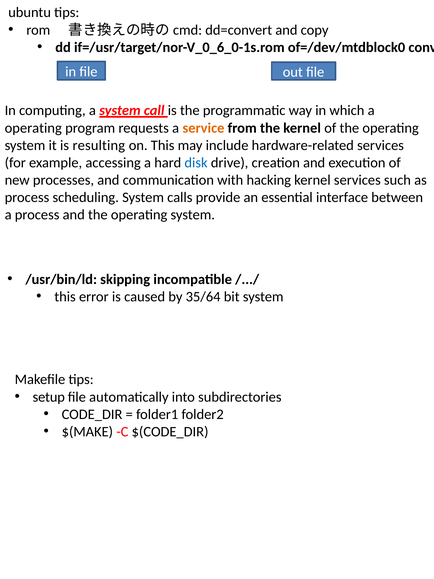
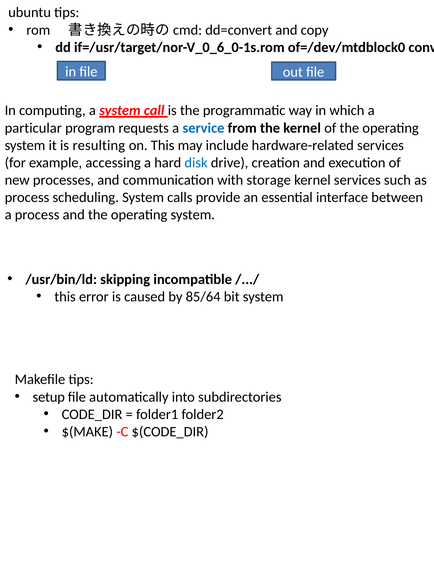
operating: operating -> particular (33, 128)
service colour: orange -> blue (203, 128)
hacking: hacking -> storage (269, 180)
35/64: 35/64 -> 85/64 (203, 296)
